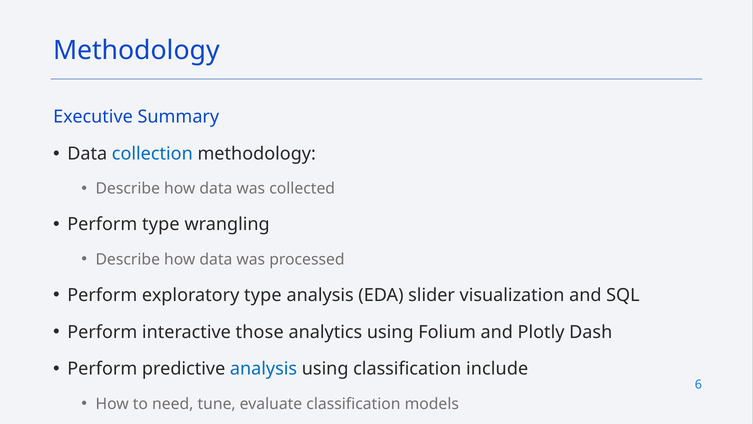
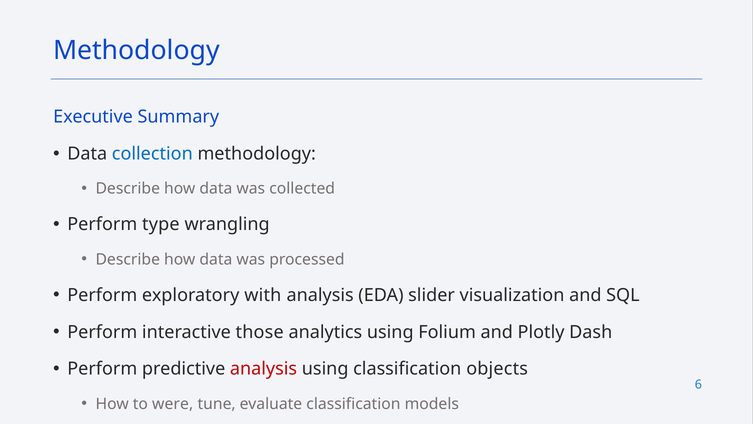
exploratory type: type -> with (263, 295)
analysis colour: blue -> red (264, 369)
include: include -> objects (497, 369)
need: need -> were (173, 403)
